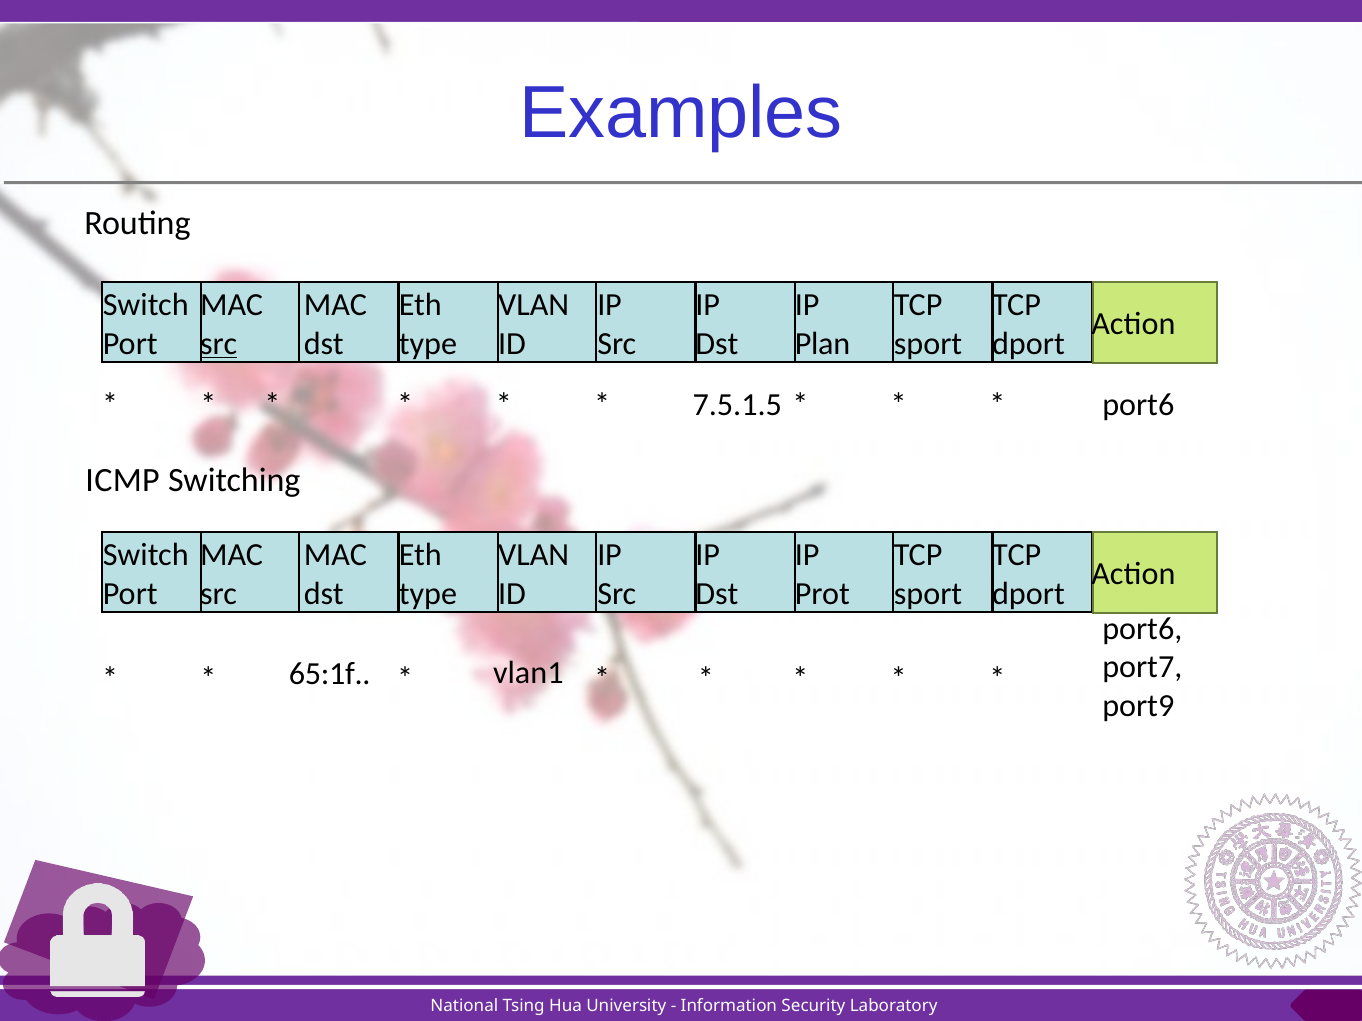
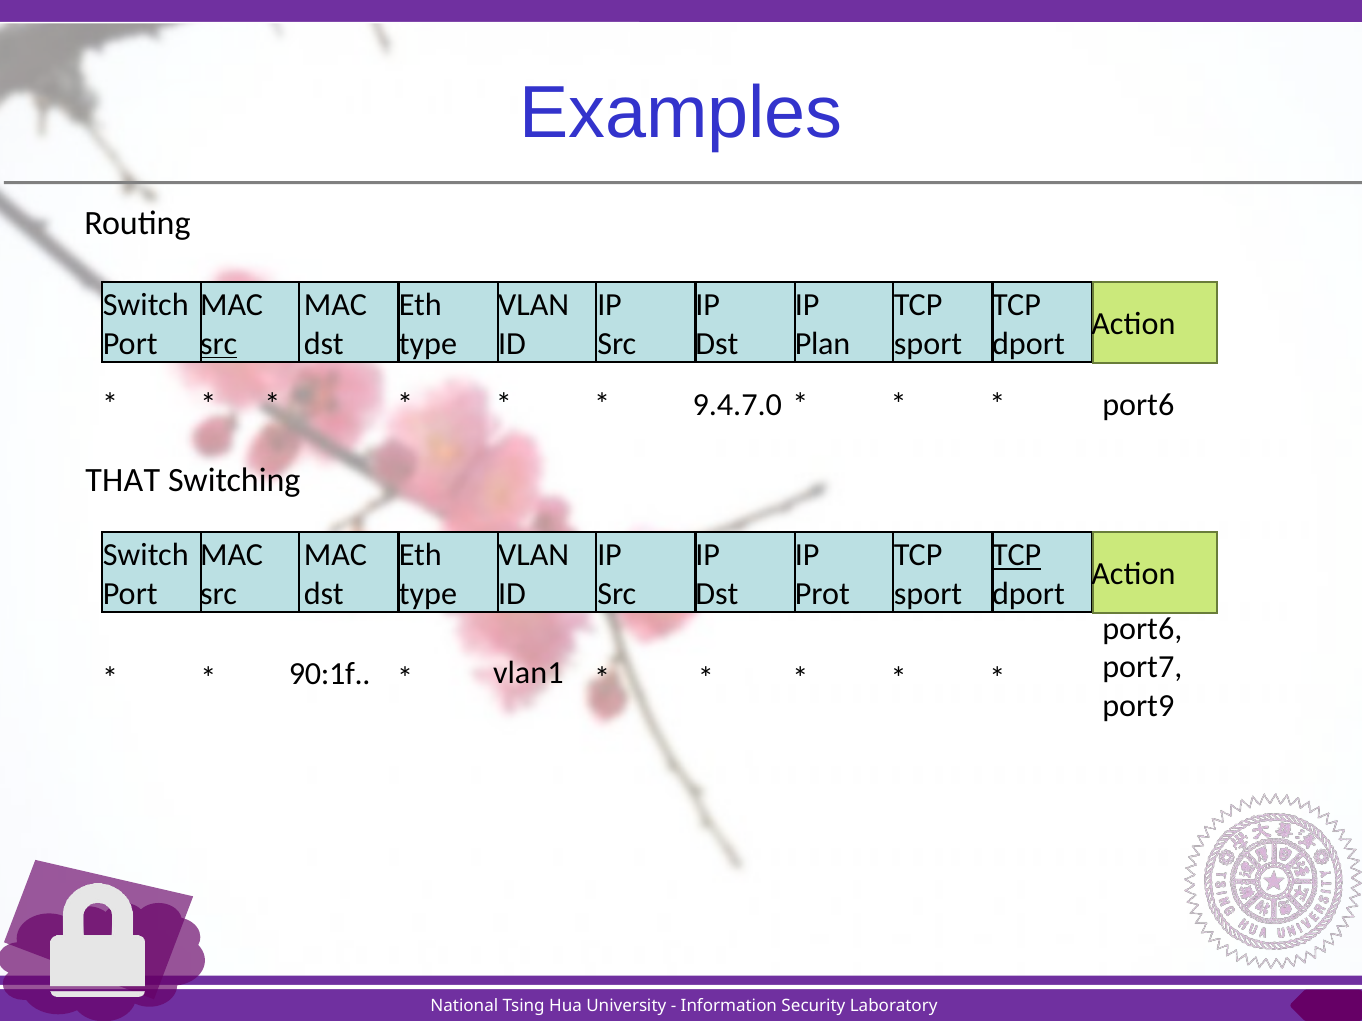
7.5.1.5: 7.5.1.5 -> 9.4.7.0 (737, 405)
ICMP: ICMP -> THAT (123, 480)
TCP underline: none -> present (1017, 555)
65:1f: 65:1f -> 90:1f (330, 674)
